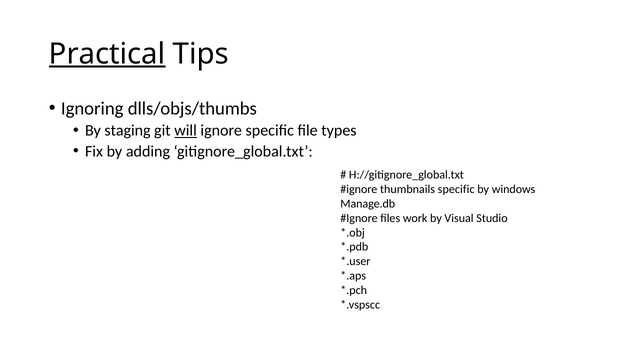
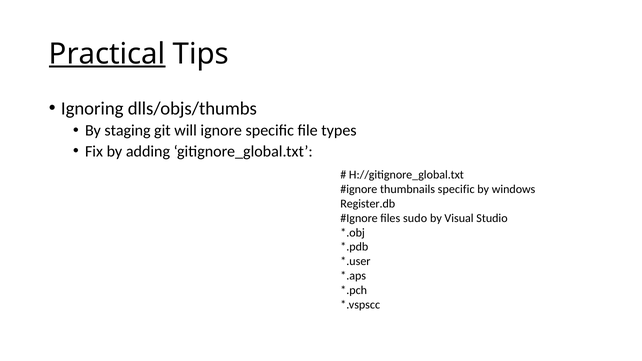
will underline: present -> none (186, 131)
Manage.db: Manage.db -> Register.db (368, 204)
work: work -> sudo (415, 218)
